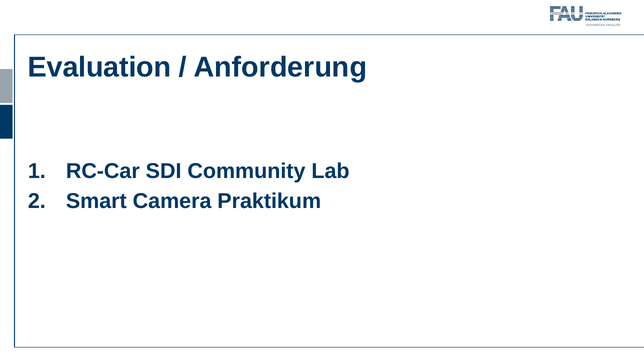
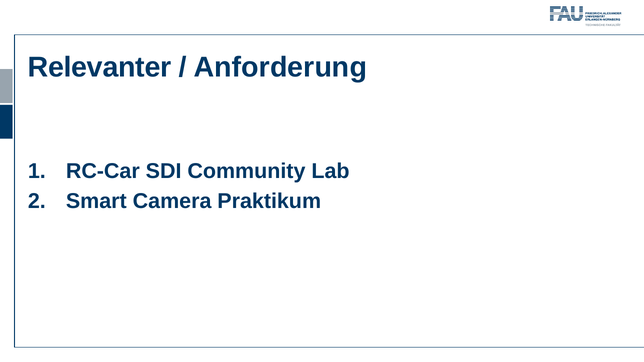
Evaluation: Evaluation -> Relevanter (100, 67)
